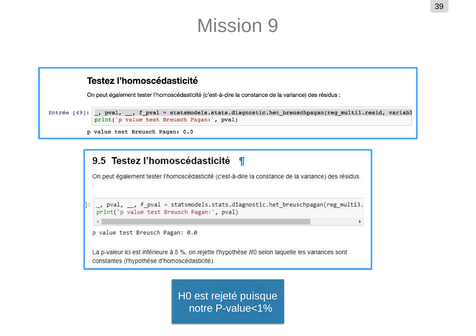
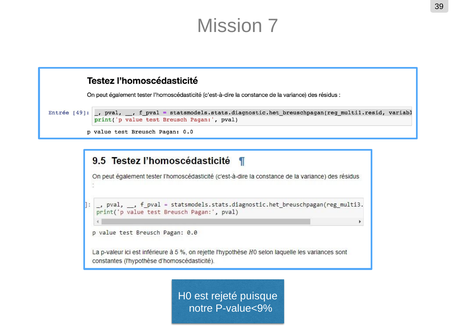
9: 9 -> 7 (273, 26)
P-value<1%: P-value<1% -> P-value<9% (244, 309)
